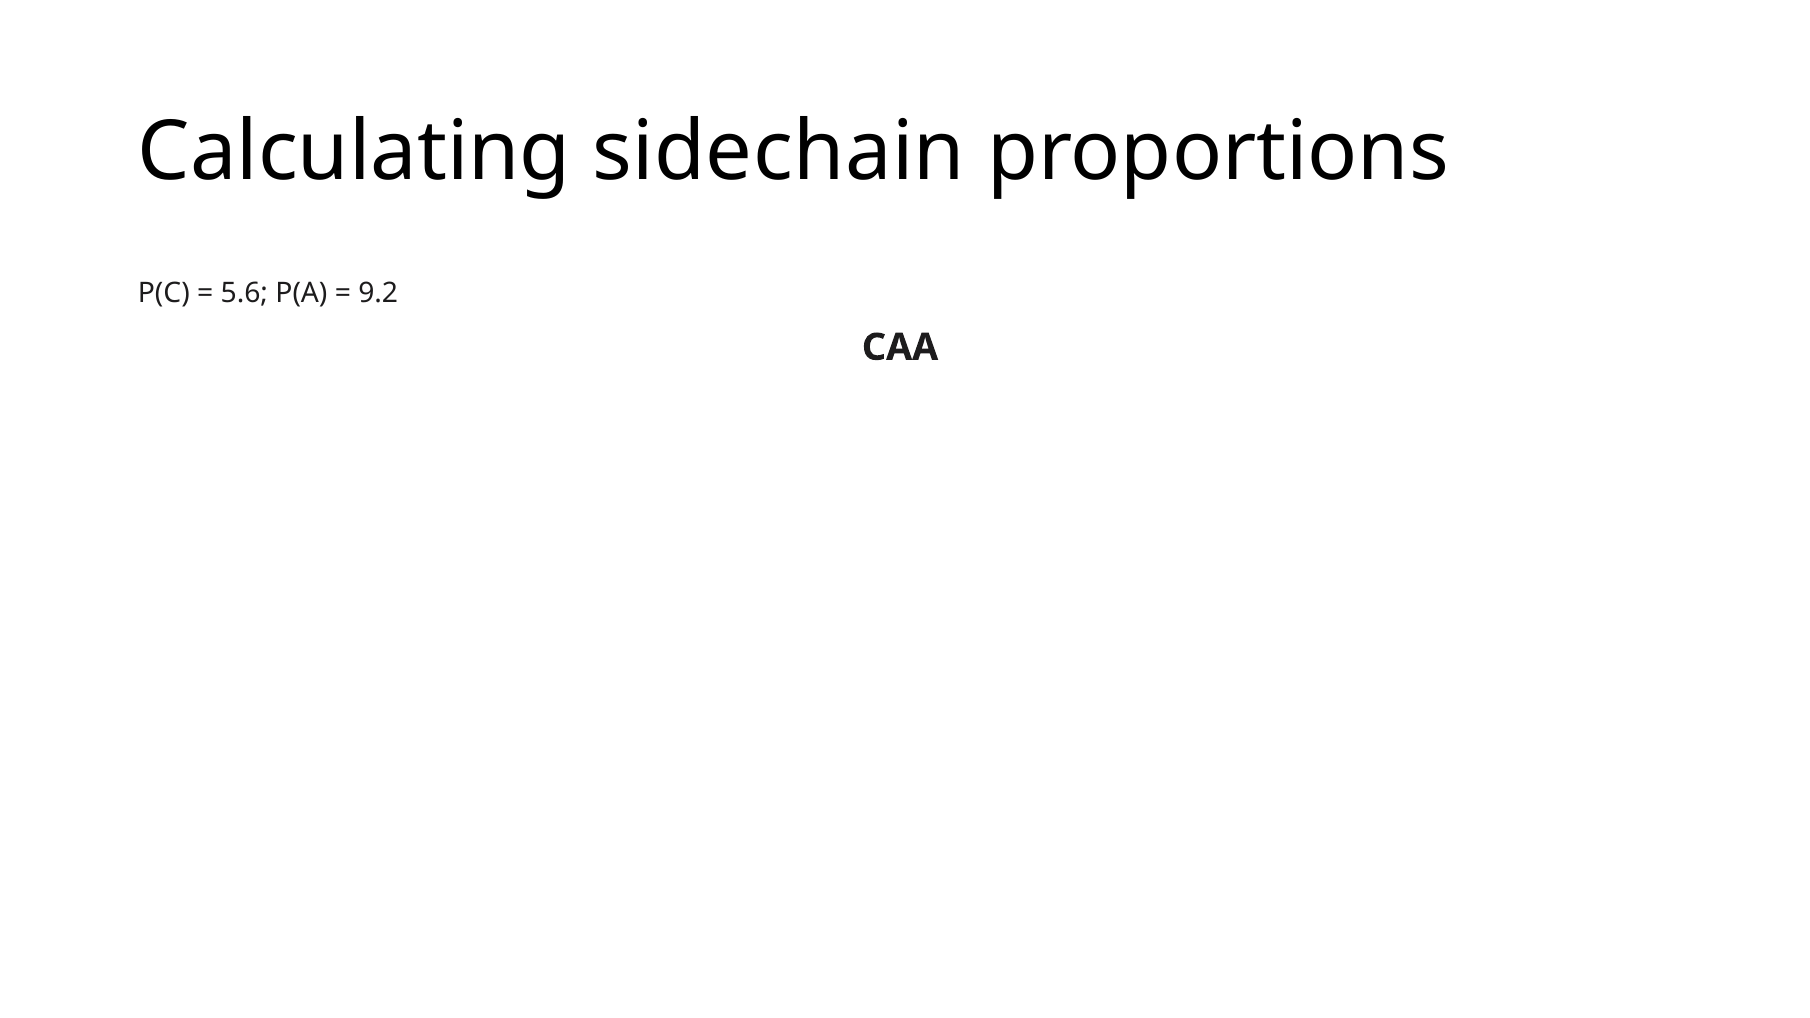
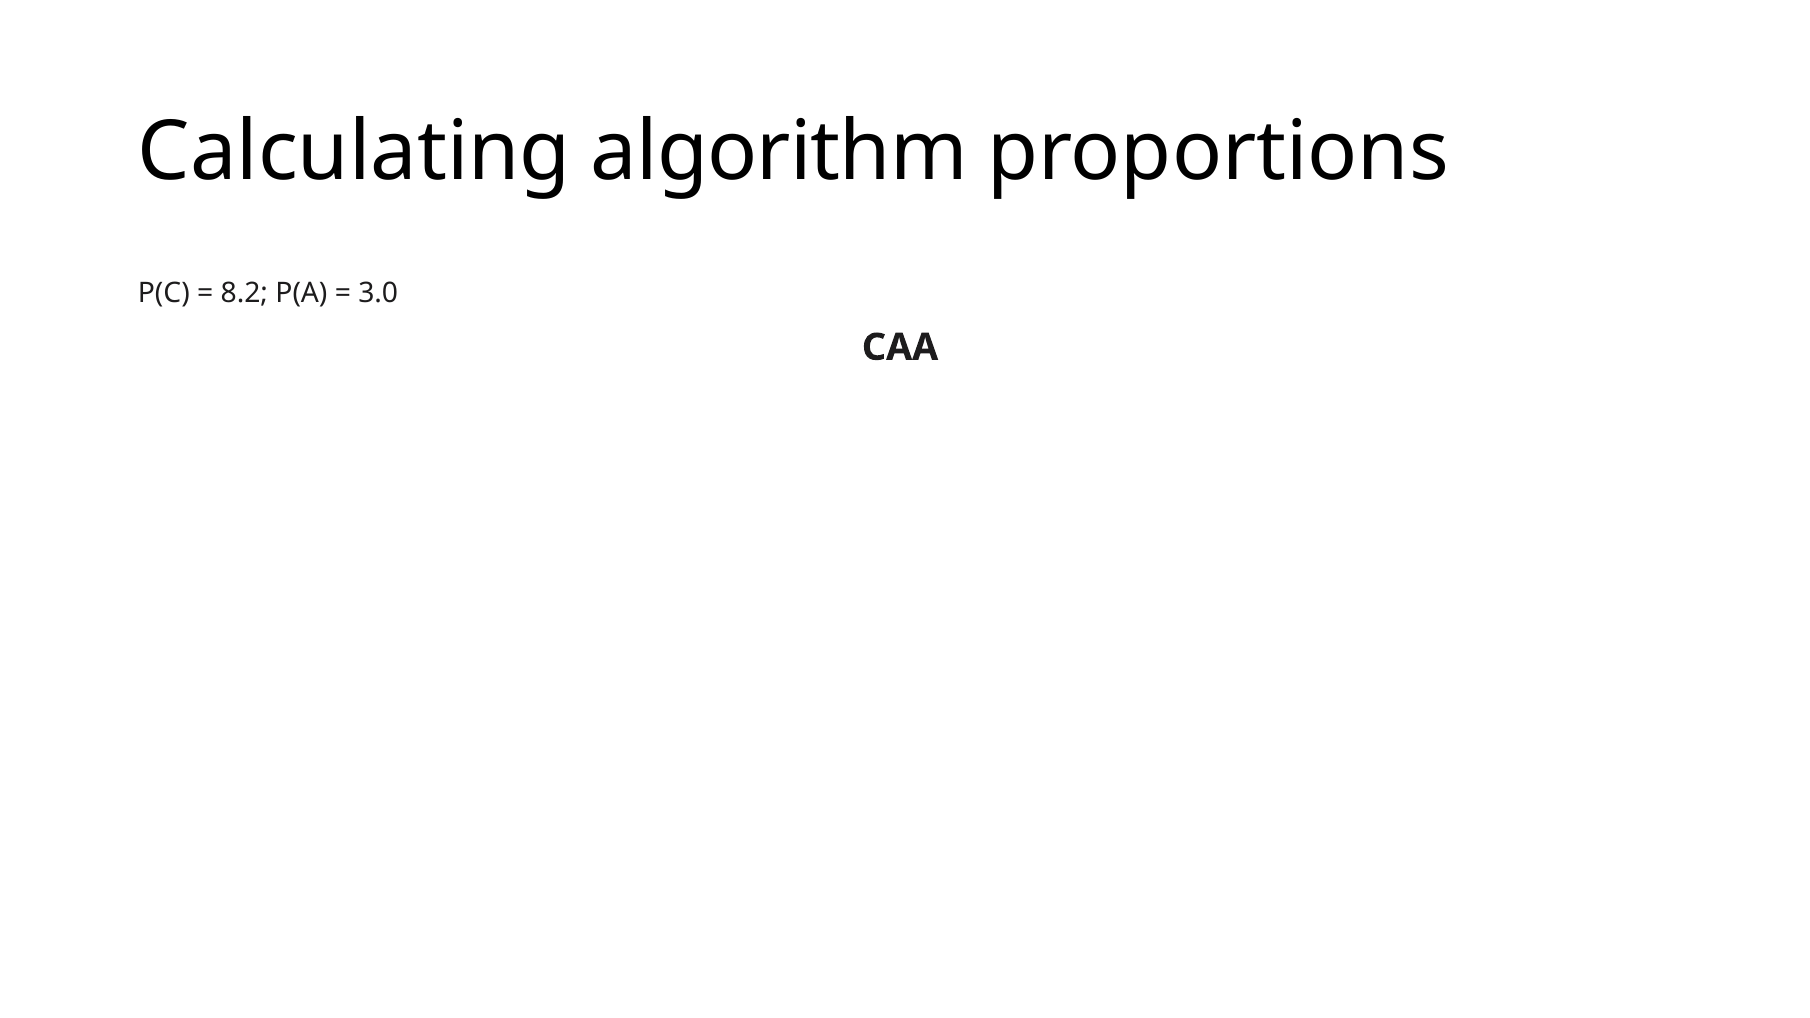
sidechain: sidechain -> algorithm (779, 152)
5.6: 5.6 -> 8.2 (244, 293)
9.2: 9.2 -> 3.0 (378, 293)
